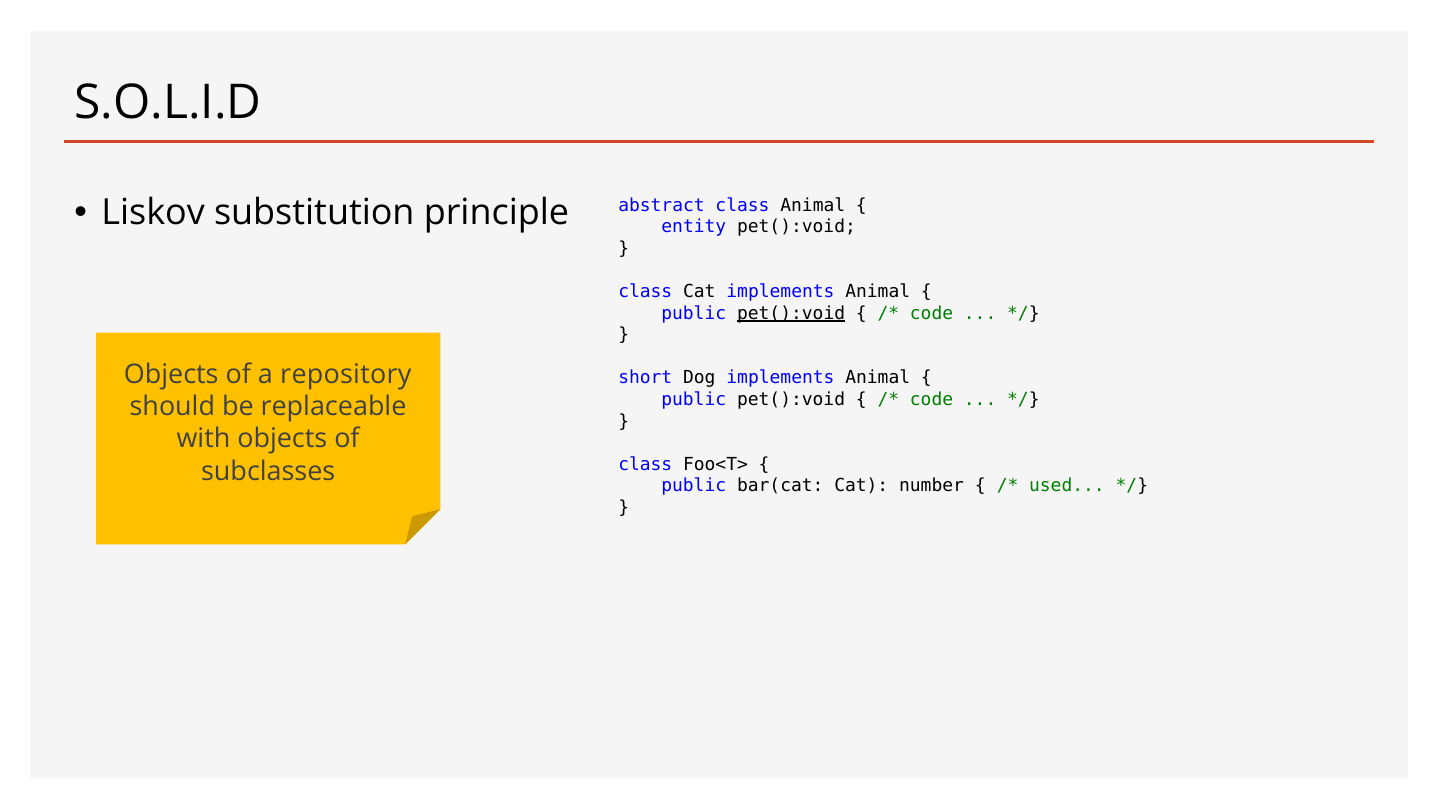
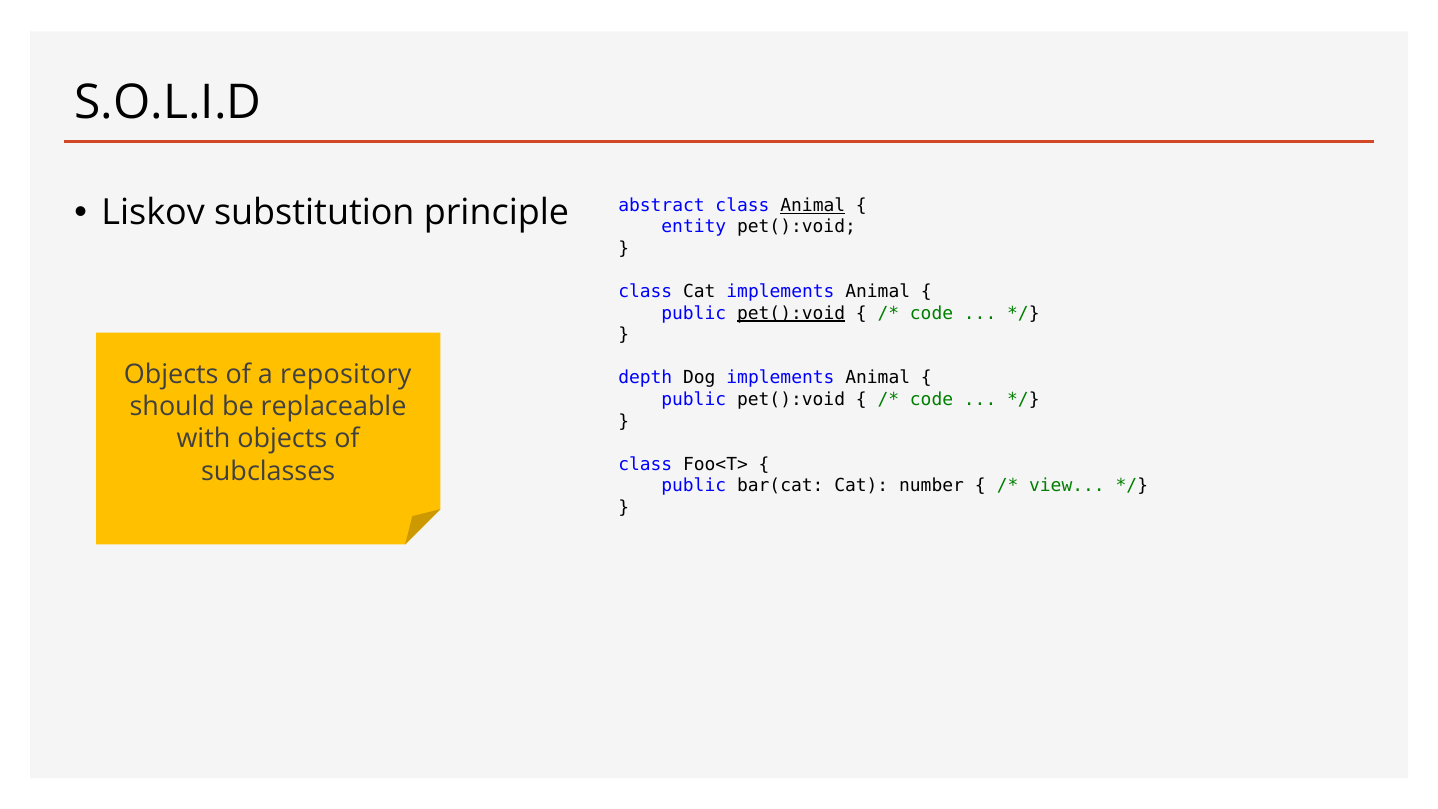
Animal underline: none -> present (813, 205)
short: short -> depth (645, 378)
used: used -> view (1067, 486)
